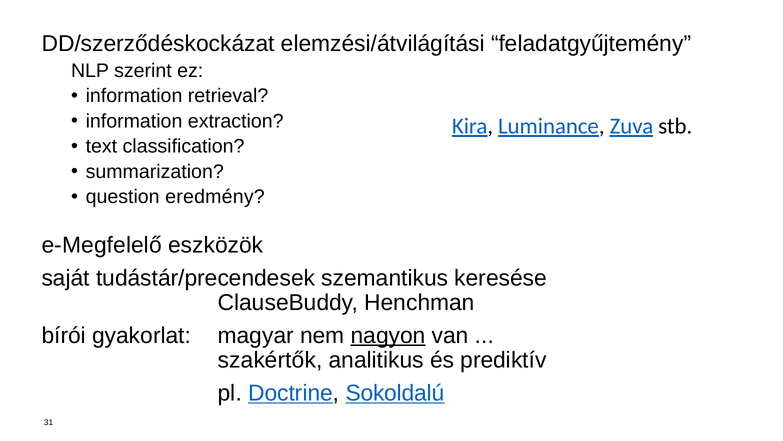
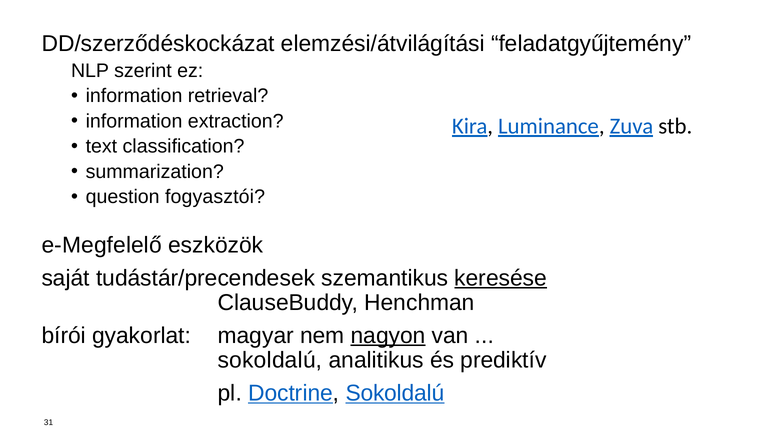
eredmény: eredmény -> fogyasztói (215, 197)
keresése underline: none -> present (501, 278)
szakértők: szakértők -> sokoldalú (270, 360)
